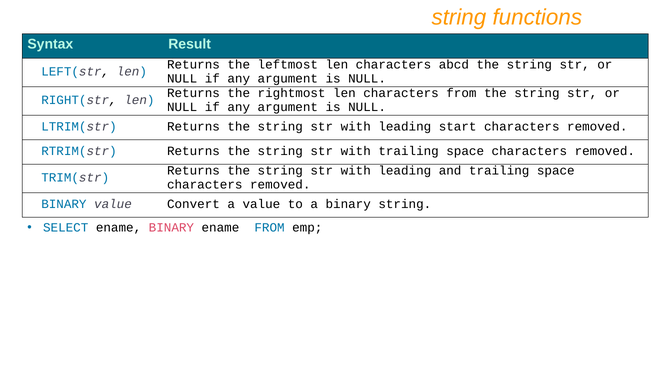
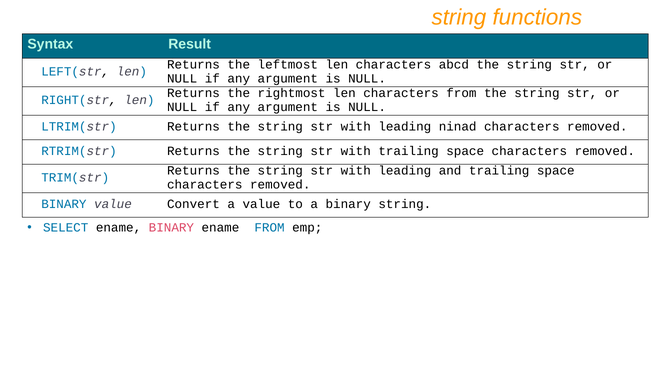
start: start -> ninad (458, 126)
